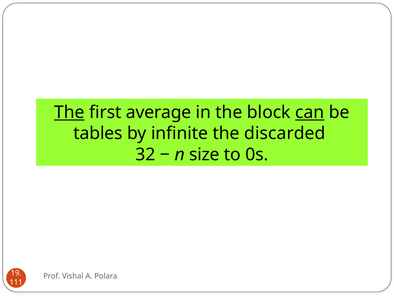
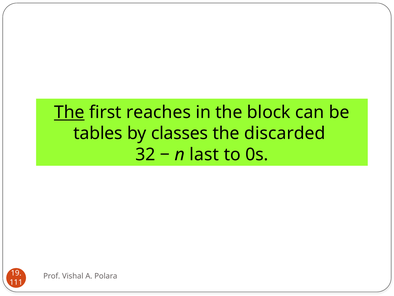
average: average -> reaches (158, 112)
can underline: present -> none (310, 112)
infinite: infinite -> classes (180, 133)
size: size -> last (204, 154)
